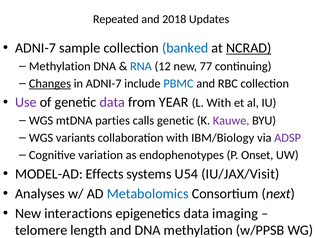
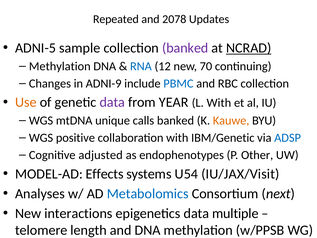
2018: 2018 -> 2078 (174, 19)
ADNI-7: ADNI-7 -> ADNI-5 (36, 48)
banked colour: blue -> purple (185, 48)
77: 77 -> 70 (206, 66)
Changes underline: present -> none (50, 83)
in ADNI-7: ADNI-7 -> ADNI-9 (104, 83)
Use colour: purple -> orange (26, 102)
parties: parties -> unique (113, 120)
calls genetic: genetic -> banked (176, 120)
Kauwe colour: purple -> orange (231, 120)
variants: variants -> positive (75, 138)
IBM/Biology: IBM/Biology -> IBM/Genetic (223, 138)
ADSP colour: purple -> blue (288, 138)
variation: variation -> adjusted (101, 155)
Onset: Onset -> Other (257, 155)
imaging: imaging -> multiple (235, 213)
